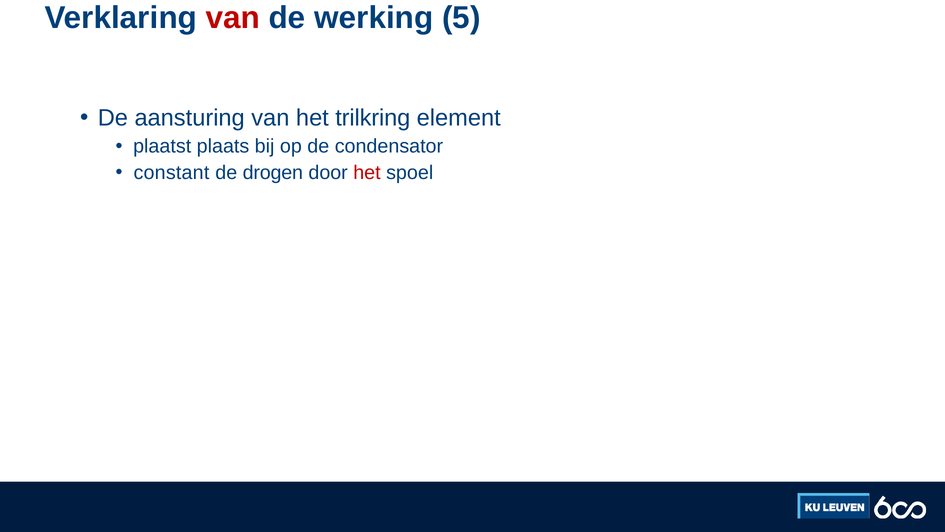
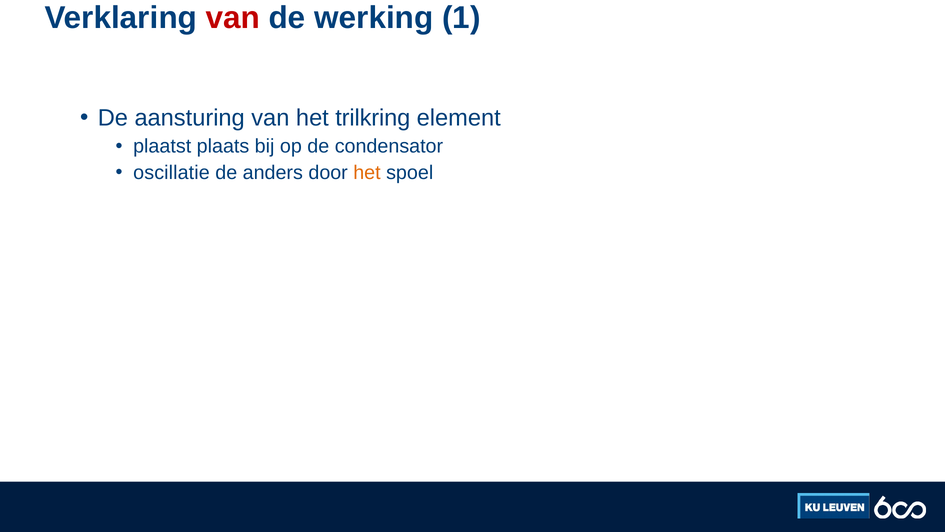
5: 5 -> 1 (461, 18)
constant: constant -> oscillatie (171, 172)
drogen: drogen -> anders (273, 172)
het colour: red -> orange (367, 172)
